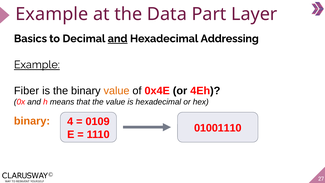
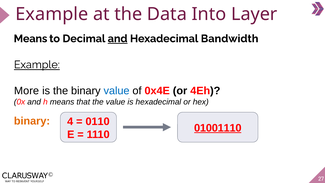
Part: Part -> Into (209, 14)
Basics: Basics -> Means (31, 39)
Addressing: Addressing -> Bandwidth (230, 39)
Fiber: Fiber -> More (27, 91)
value colour: orange -> blue (117, 91)
0109: 0109 -> 0110 (98, 121)
01001110 underline: none -> present (218, 128)
